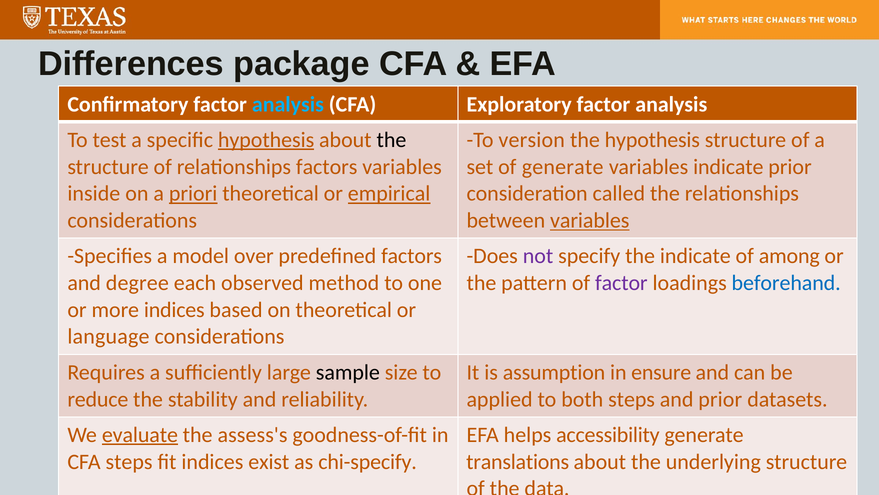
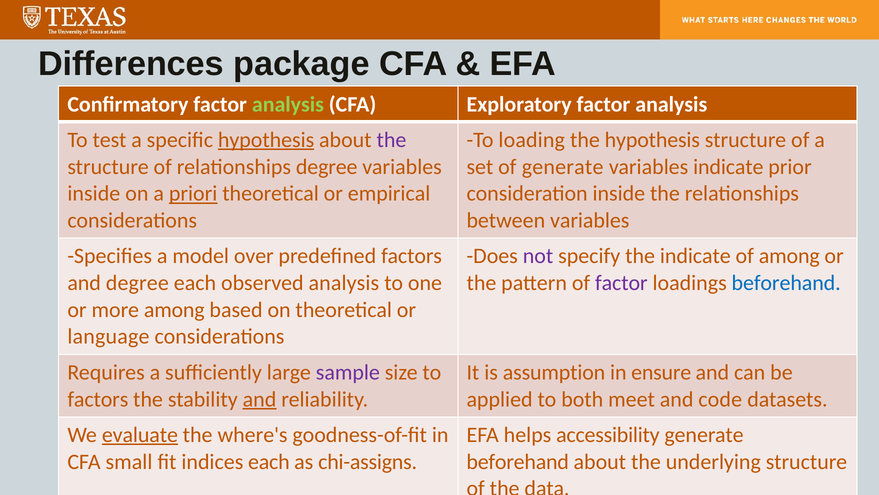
analysis colour: light blue -> light green (288, 104)
the colour: black -> purple (391, 140)
version: version -> loading (532, 140)
relationships factors: factors -> degree (327, 167)
empirical underline: present -> none (389, 193)
consideration called: called -> inside (619, 193)
variables underline: present -> none (590, 220)
observed method: method -> analysis (344, 283)
more indices: indices -> among (174, 310)
sample colour: black -> purple (348, 372)
reduce: reduce -> factors (98, 399)
and underline: none -> present (260, 399)
both steps: steps -> meet (632, 399)
and prior: prior -> code (720, 399)
assess's: assess's -> where's (253, 434)
CFA steps: steps -> small (129, 461)
indices exist: exist -> each (269, 461)
chi-specify: chi-specify -> chi-assigns (368, 461)
translations: translations -> beforehand (518, 461)
